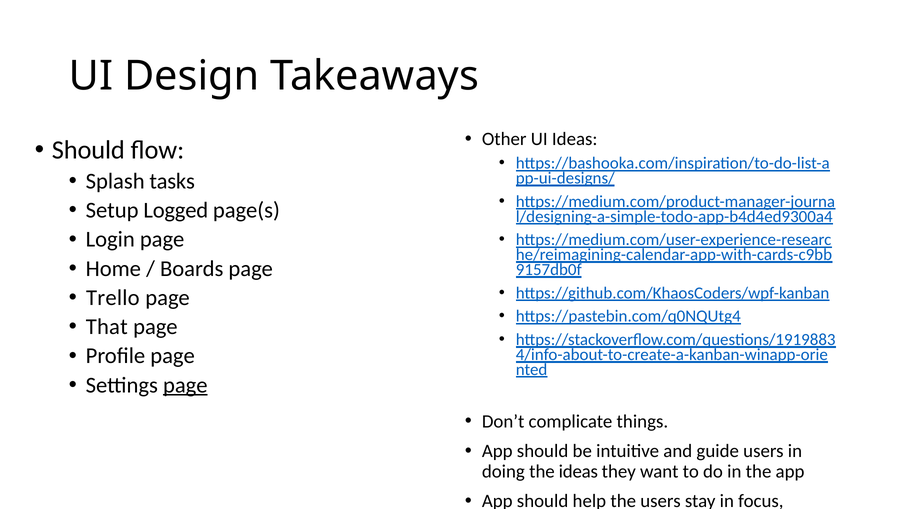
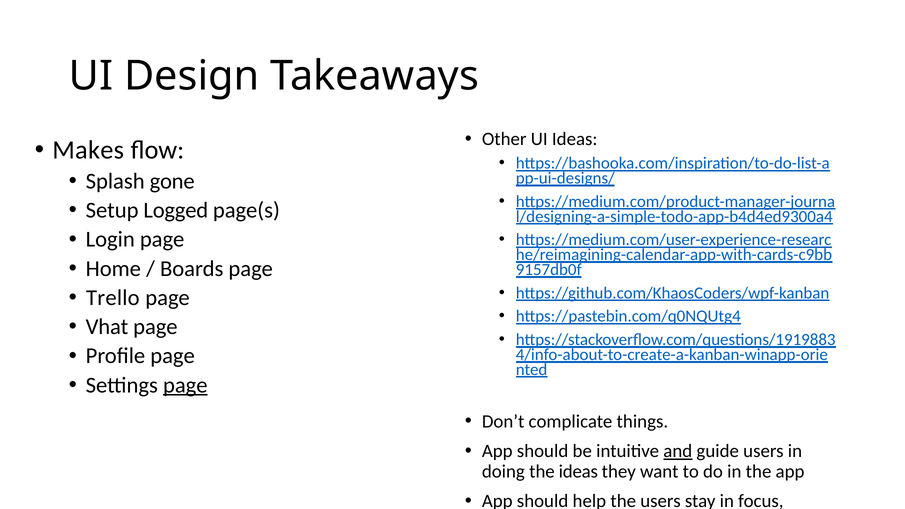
Should: Should -> Makes (88, 150)
tasks: tasks -> gone (172, 181)
That: That -> Vhat (107, 327)
and underline: none -> present (678, 451)
